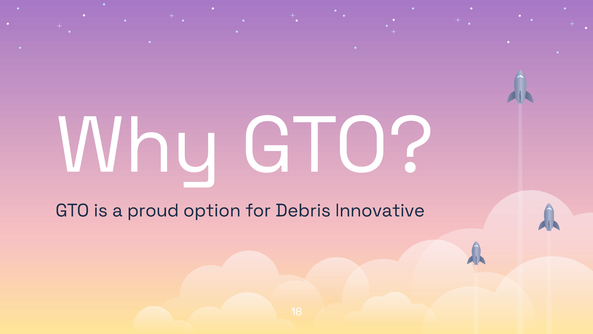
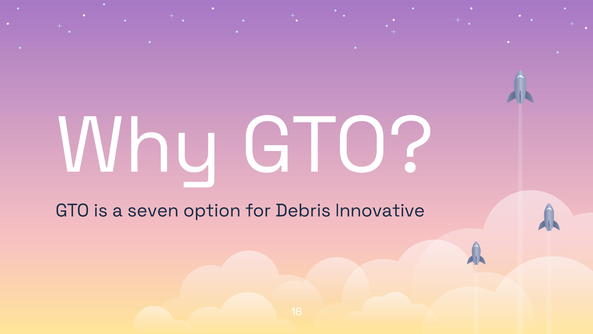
proud: proud -> seven (153, 210)
